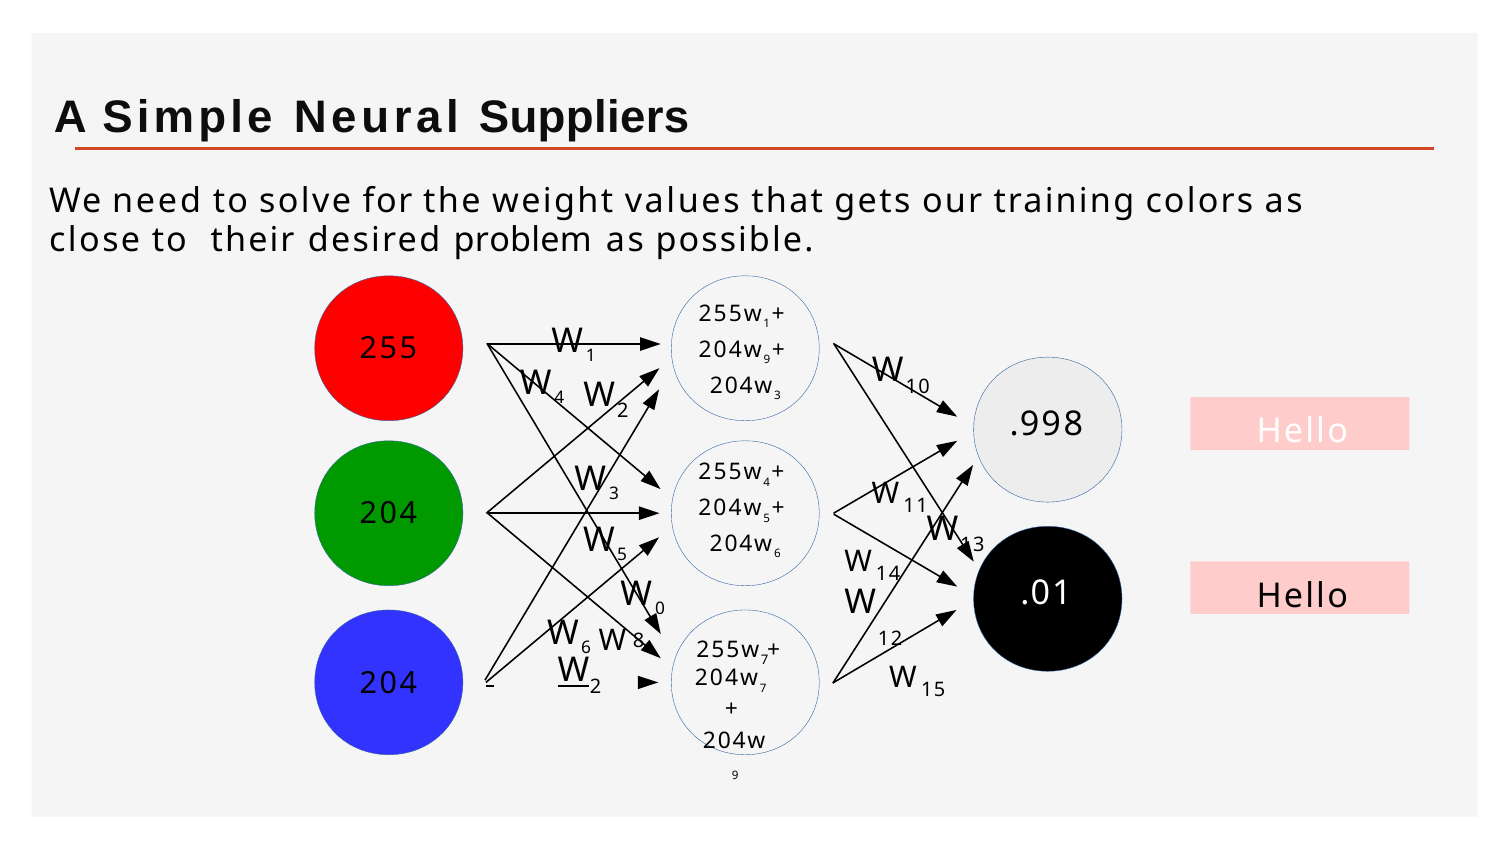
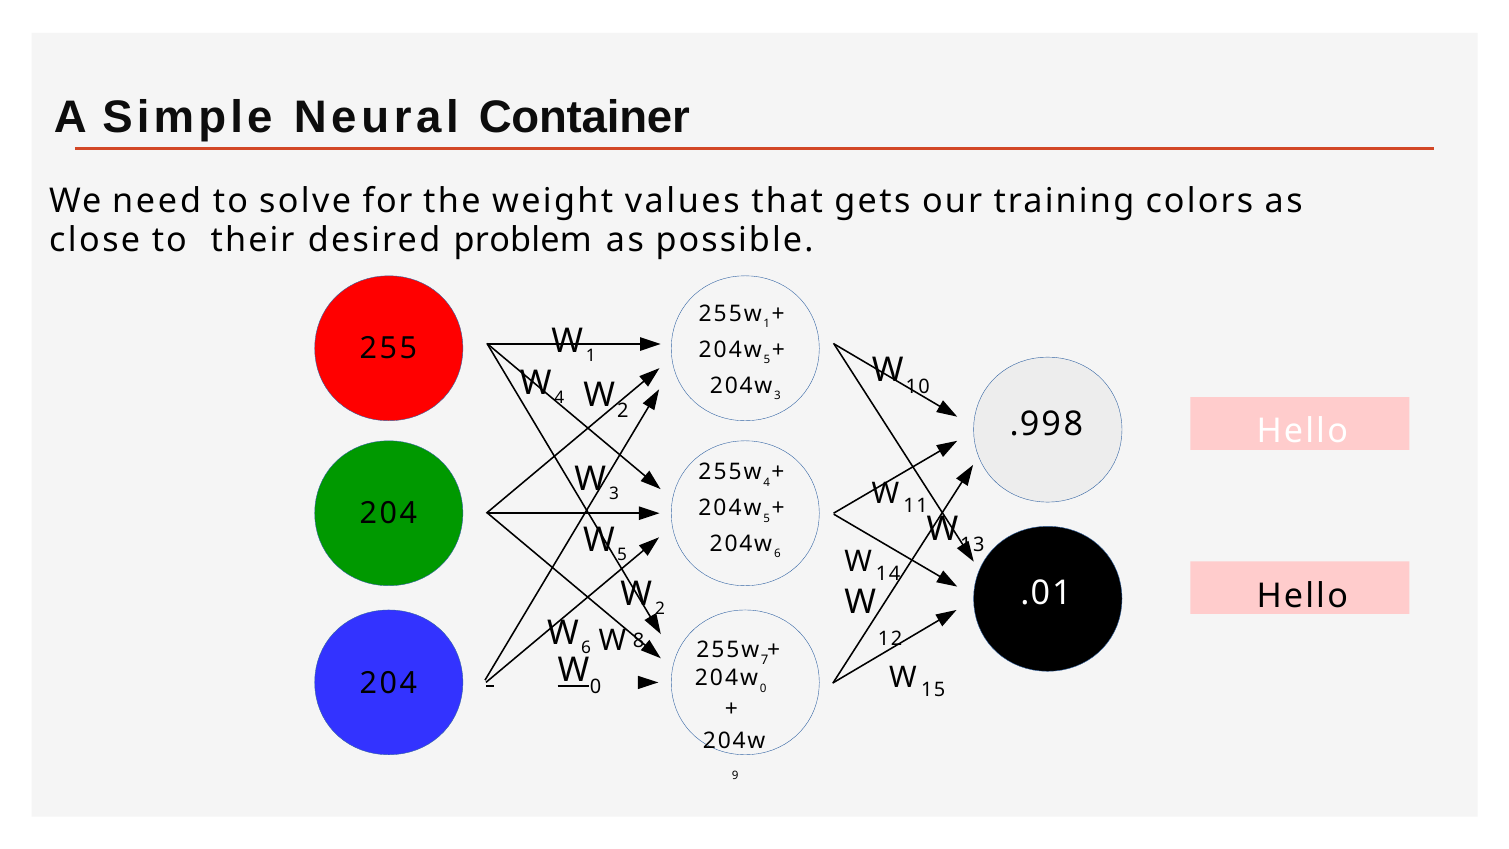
Suppliers: Suppliers -> Container (584, 118)
9: 9 -> 5 (767, 360)
0: 0 -> 2 (660, 609)
2: 2 -> 0 (595, 686)
7: 7 -> 0 (763, 688)
